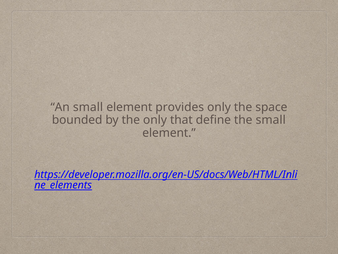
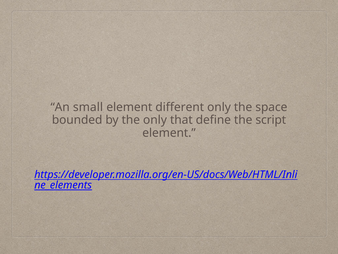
provides: provides -> different (180, 107)
the small: small -> script (271, 120)
